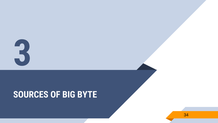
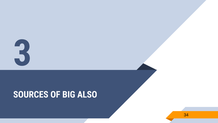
BYTE: BYTE -> ALSO (87, 94)
